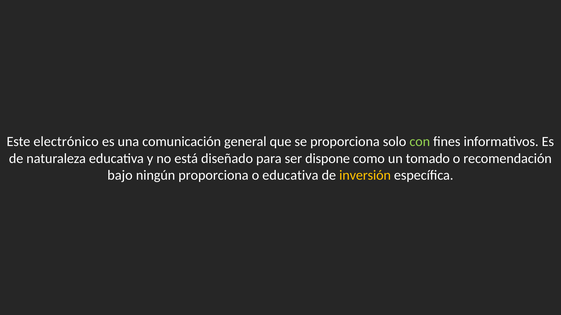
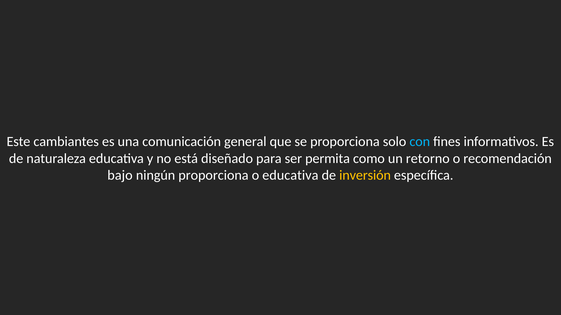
electrónico: electrónico -> cambiantes (66, 142)
con colour: light green -> light blue (420, 142)
dispone: dispone -> permita (328, 159)
tomado: tomado -> retorno (428, 159)
